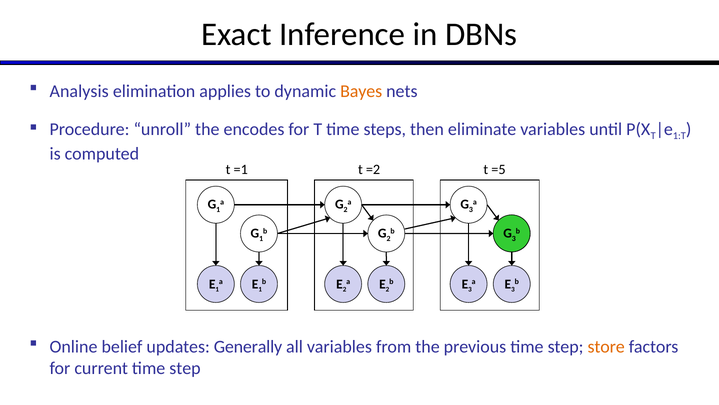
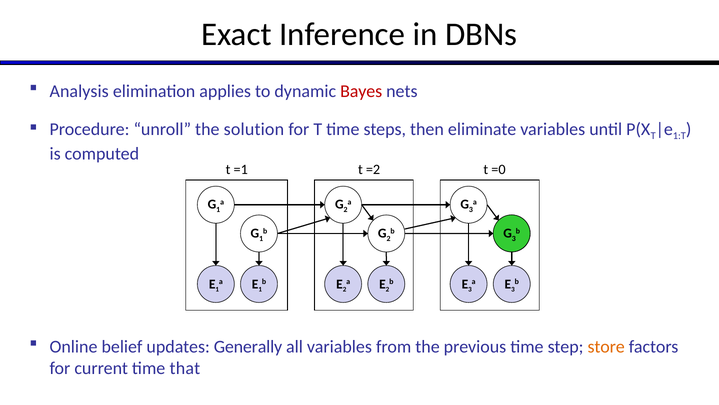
Bayes colour: orange -> red (361, 91)
encodes: encodes -> solution (254, 129)
=5: =5 -> =0 (498, 169)
current time step: step -> that (185, 368)
